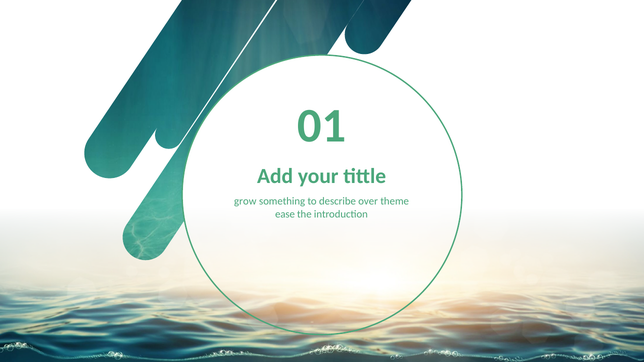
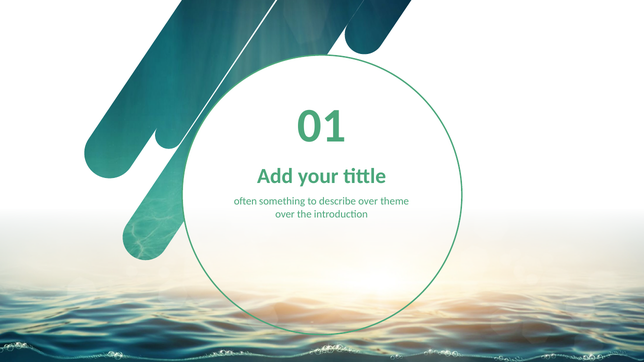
grow: grow -> often (245, 202)
ease: ease -> over (285, 214)
